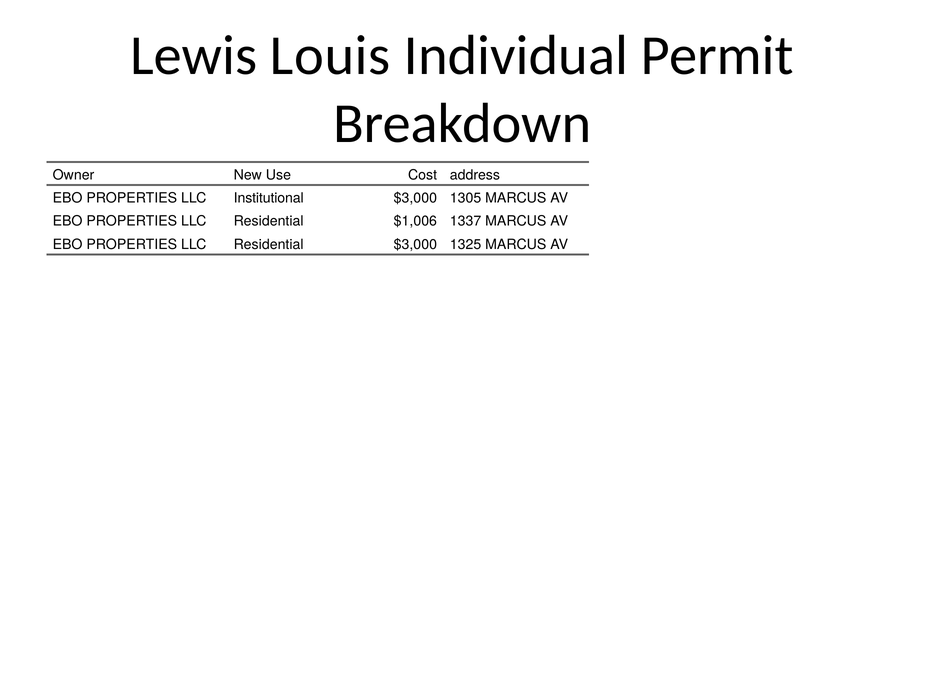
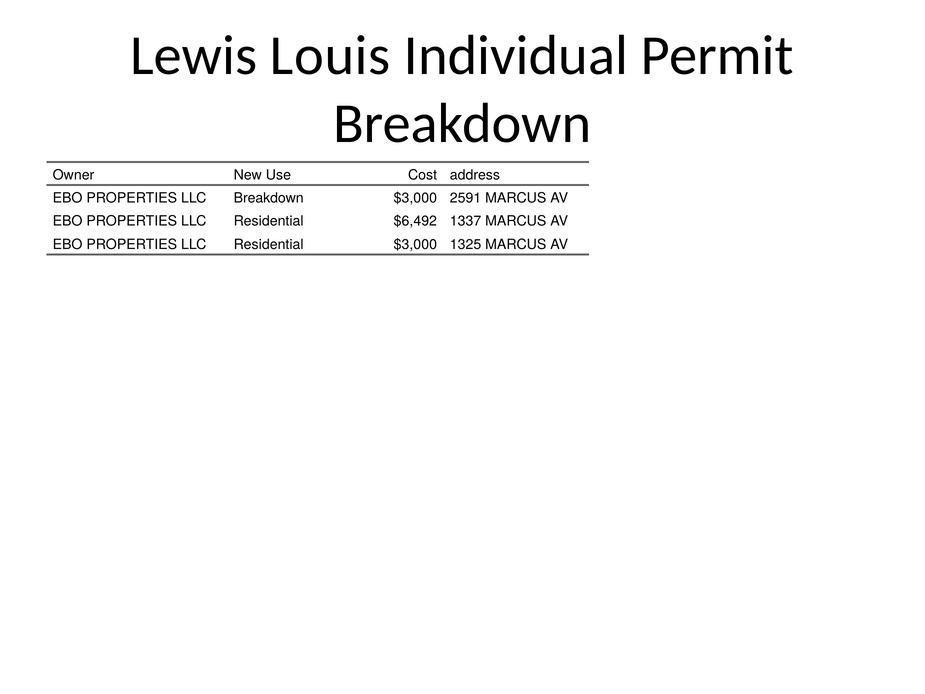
LLC Institutional: Institutional -> Breakdown (269, 198)
1305: 1305 -> 2591 (466, 198)
$1,006: $1,006 -> $6,492 (415, 221)
